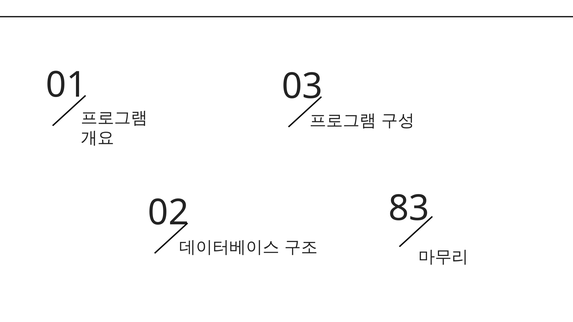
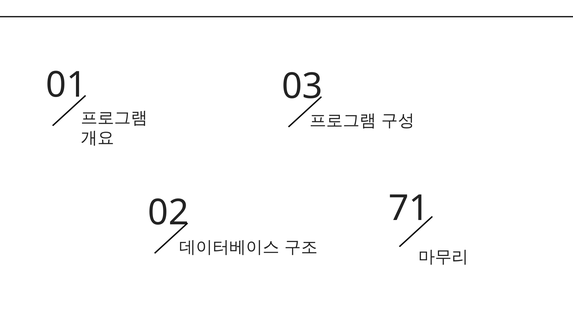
83: 83 -> 71 (409, 209)
